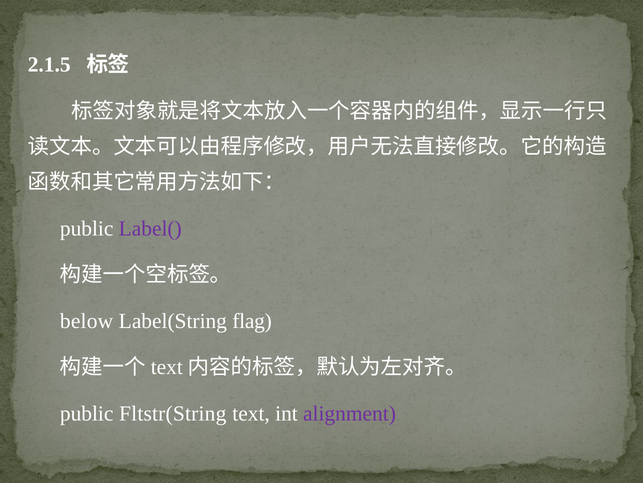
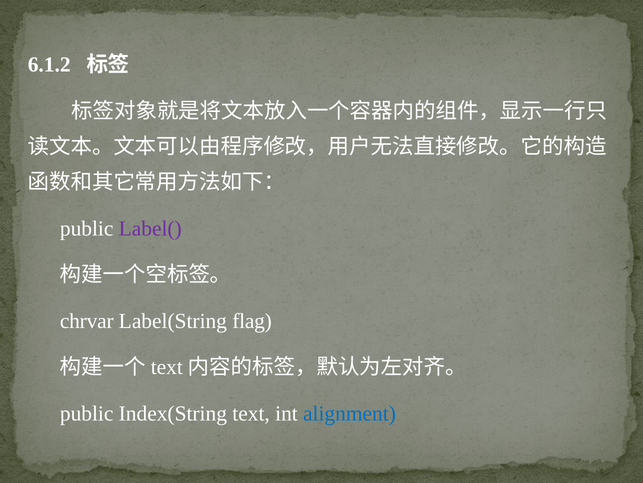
2.1.5: 2.1.5 -> 6.1.2 (49, 65)
below: below -> chrvar (87, 321)
Fltstr(String: Fltstr(String -> Index(String (173, 413)
alignment colour: purple -> blue (350, 413)
